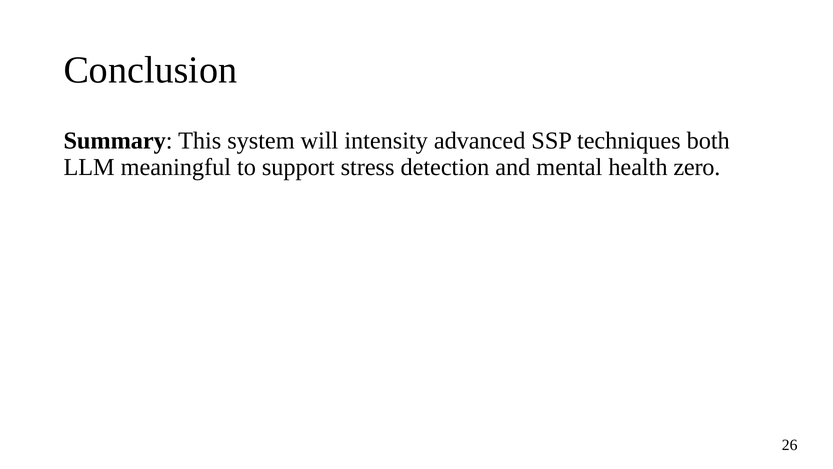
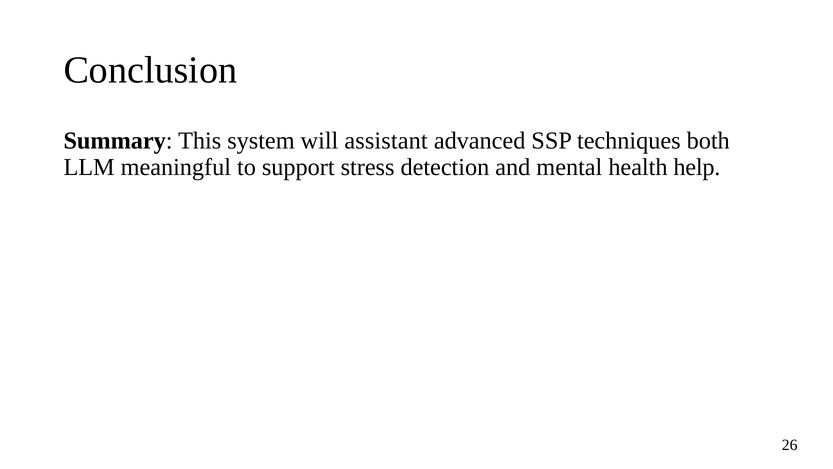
intensity: intensity -> assistant (386, 141)
zero: zero -> help (697, 167)
